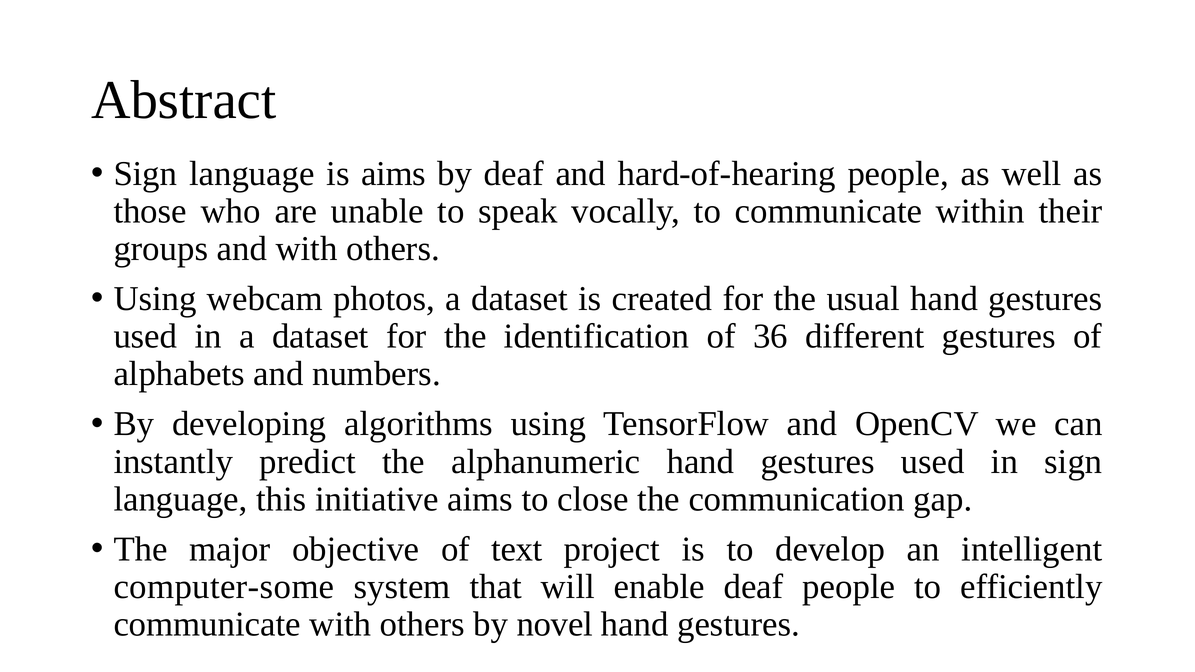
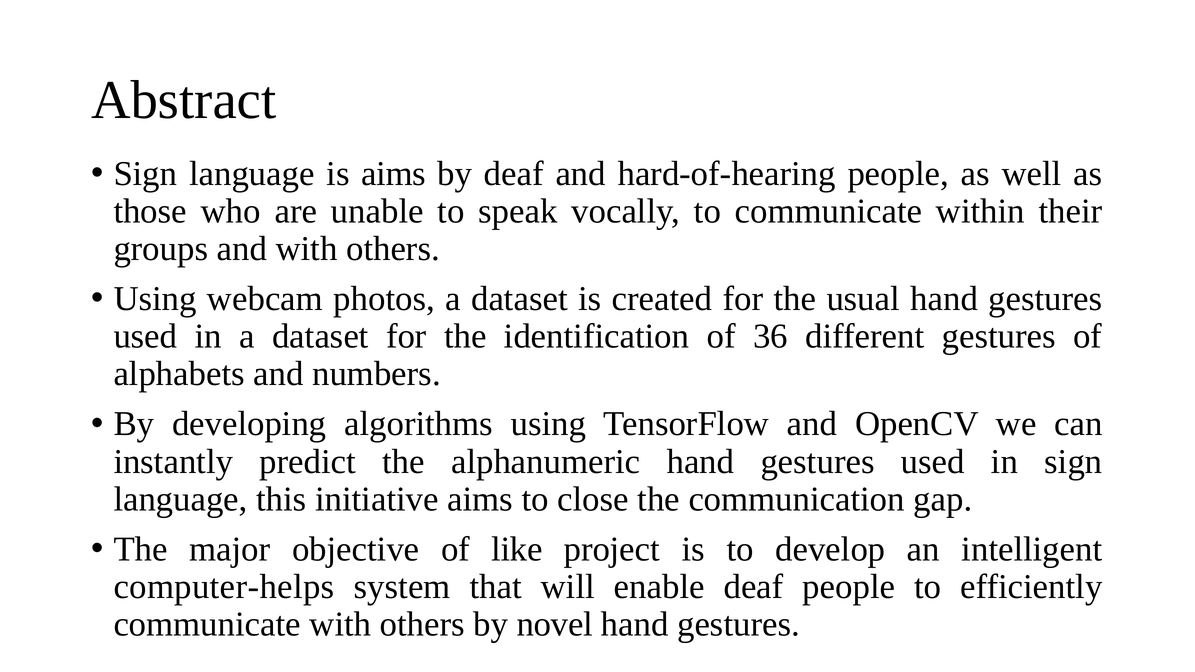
text: text -> like (517, 549)
computer-some: computer-some -> computer-helps (224, 587)
